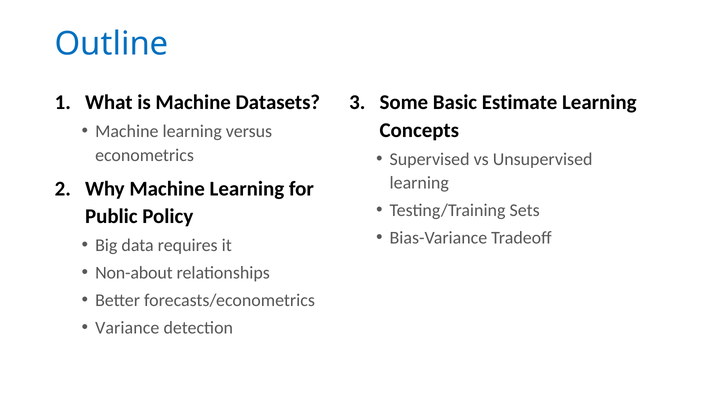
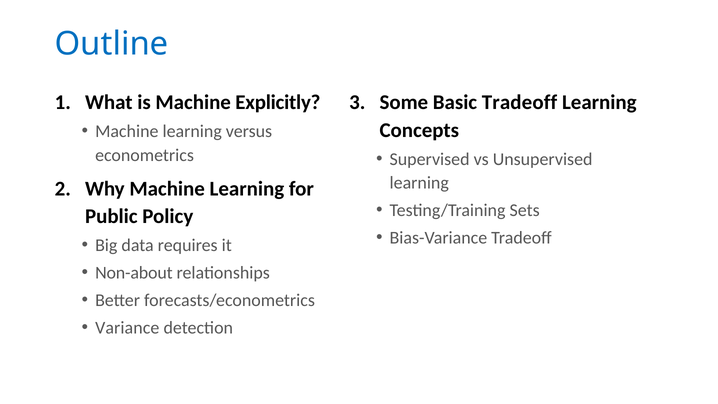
Datasets: Datasets -> Explicitly (278, 102)
Basic Estimate: Estimate -> Tradeoff (519, 102)
